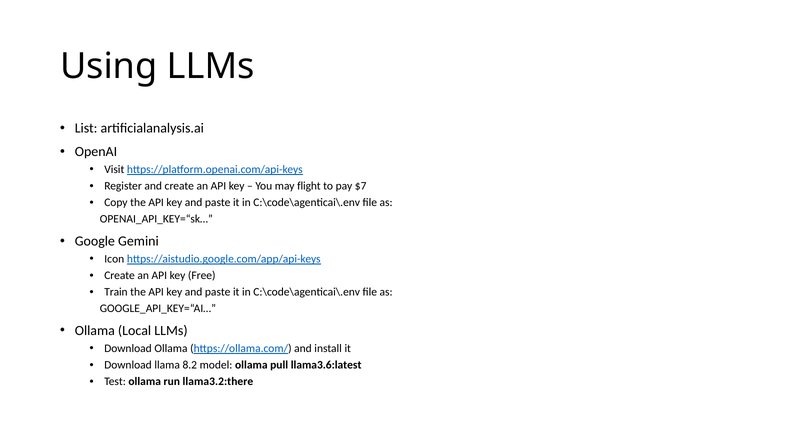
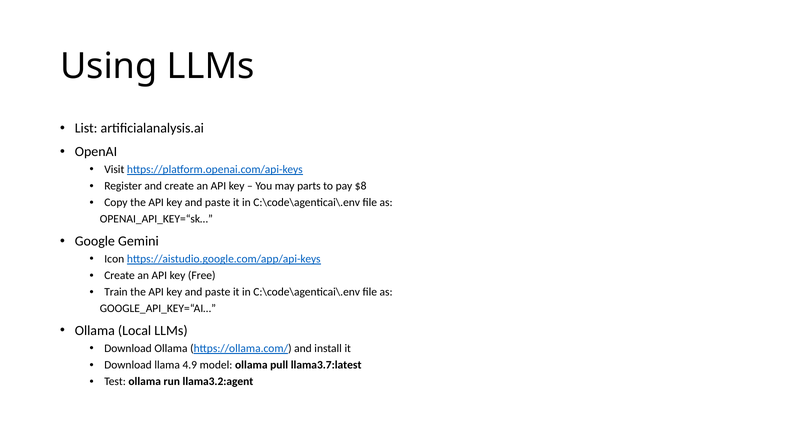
flight: flight -> parts (309, 186)
$7: $7 -> $8 (361, 186)
8.2: 8.2 -> 4.9 (190, 365)
llama3.6:latest: llama3.6:latest -> llama3.7:latest (326, 365)
llama3.2:there: llama3.2:there -> llama3.2:agent (218, 381)
